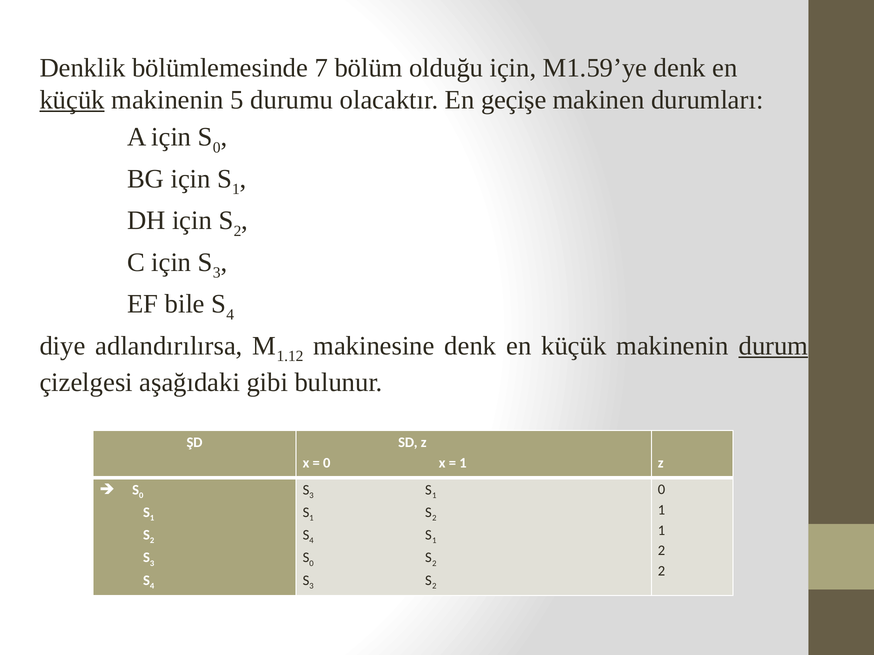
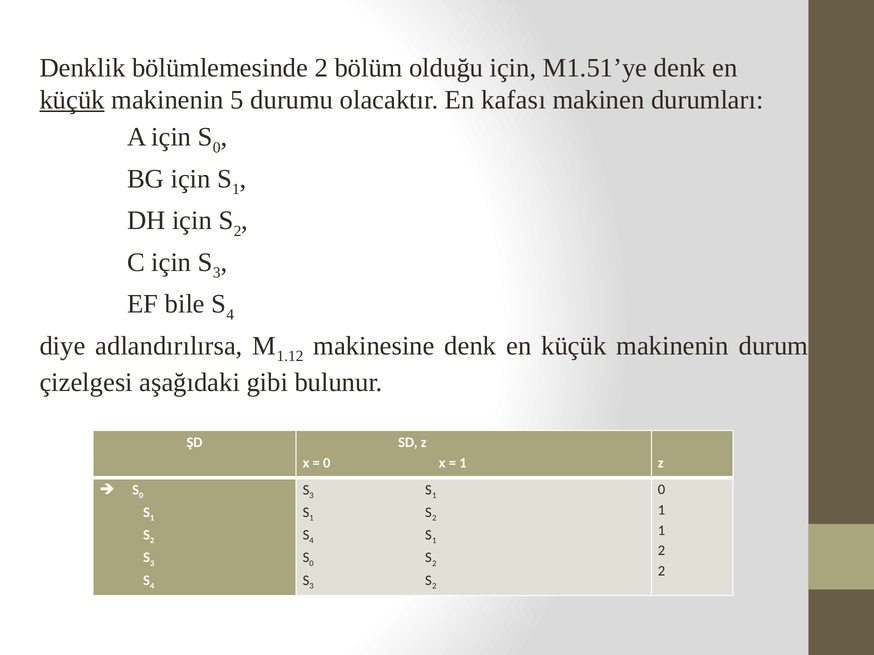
bölümlemesinde 7: 7 -> 2 (321, 68)
M1.59’ye: M1.59’ye -> M1.51’ye (595, 68)
geçişe: geçişe -> kafası (513, 100)
durum underline: present -> none (773, 346)
